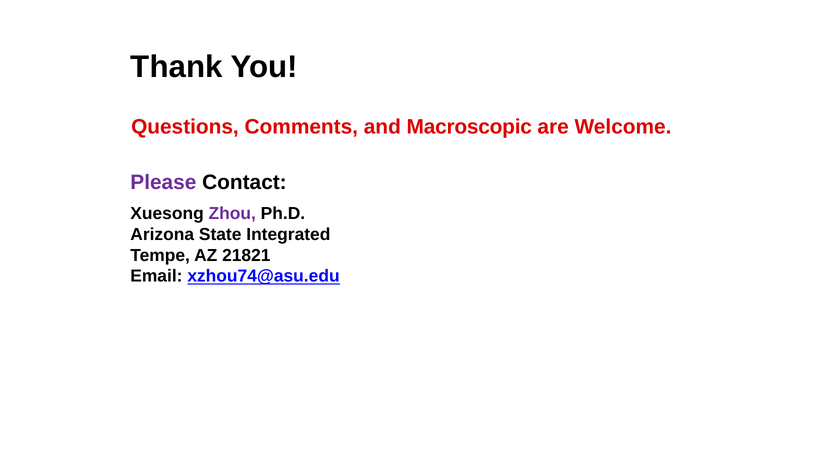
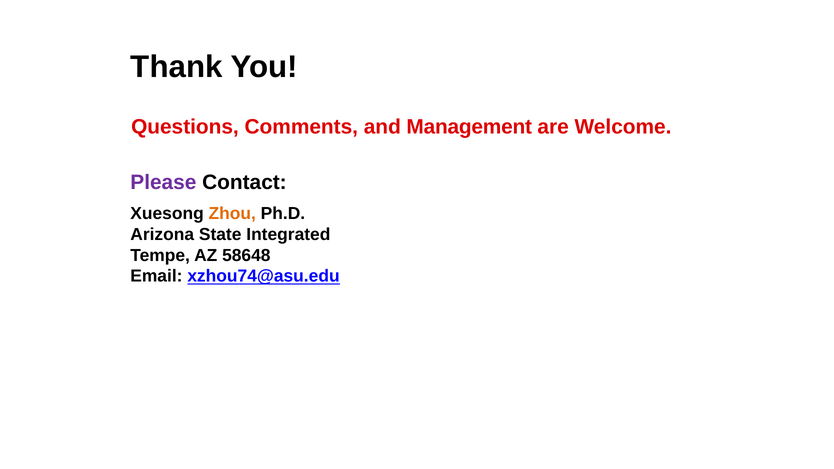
Macroscopic: Macroscopic -> Management (469, 127)
Zhou colour: purple -> orange (232, 214)
21821: 21821 -> 58648 (246, 255)
